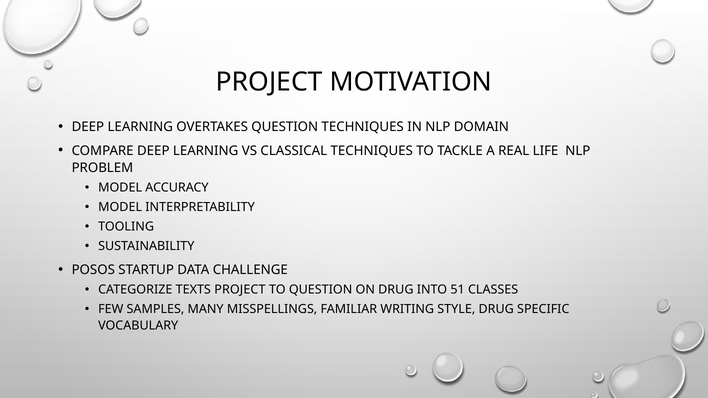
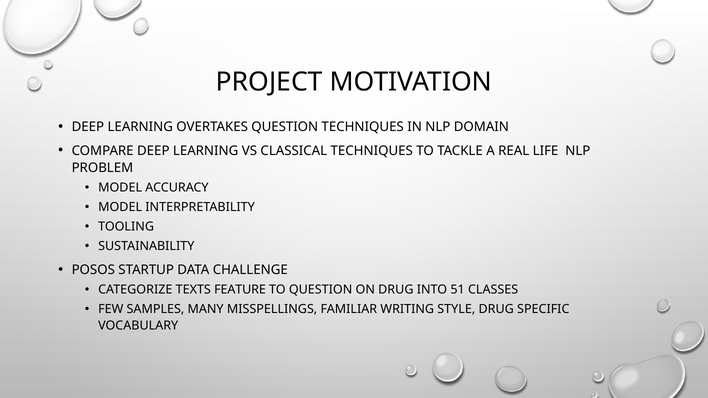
TEXTS PROJECT: PROJECT -> FEATURE (240, 290)
